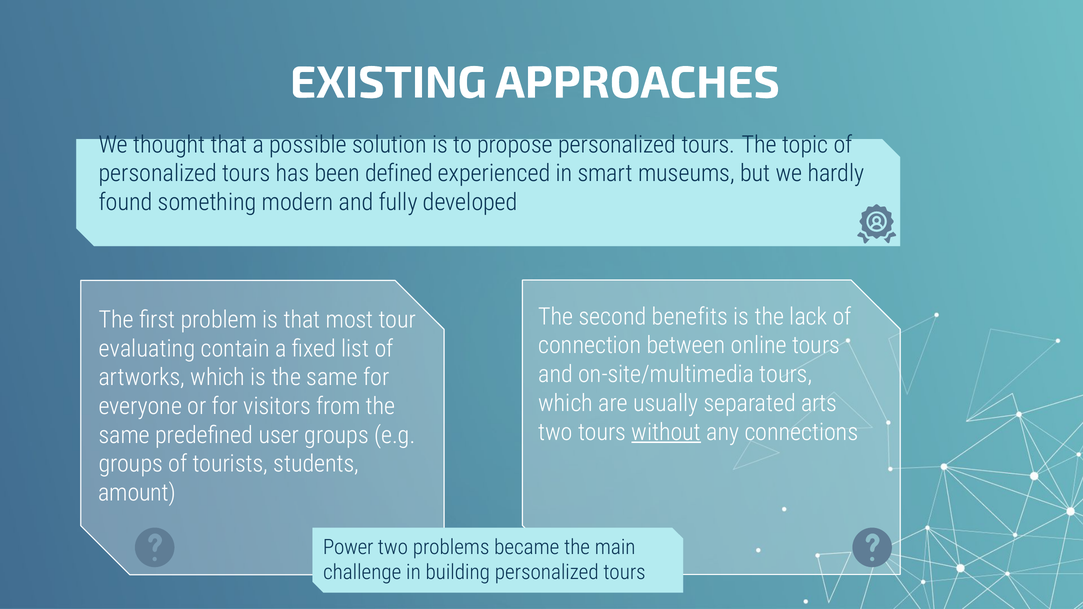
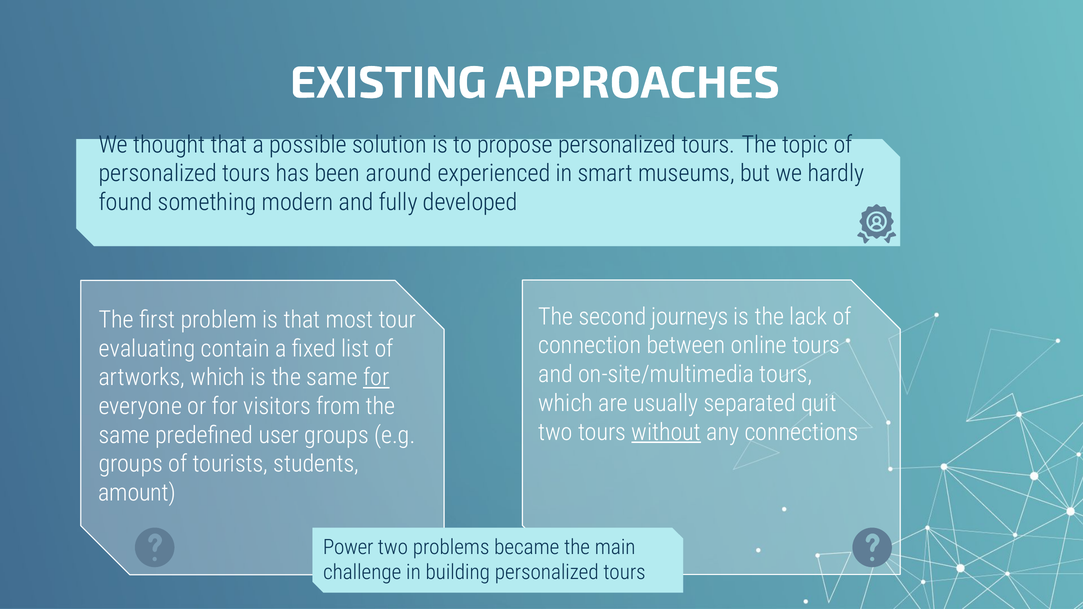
defined: defined -> around (399, 174)
benefits: benefits -> journeys (690, 317)
for underline: none -> present (376, 378)
arts: arts -> quit (819, 403)
